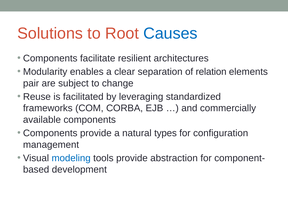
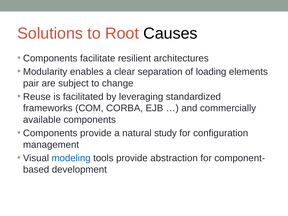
Causes colour: blue -> black (170, 34)
relation: relation -> loading (211, 72)
types: types -> study (165, 133)
